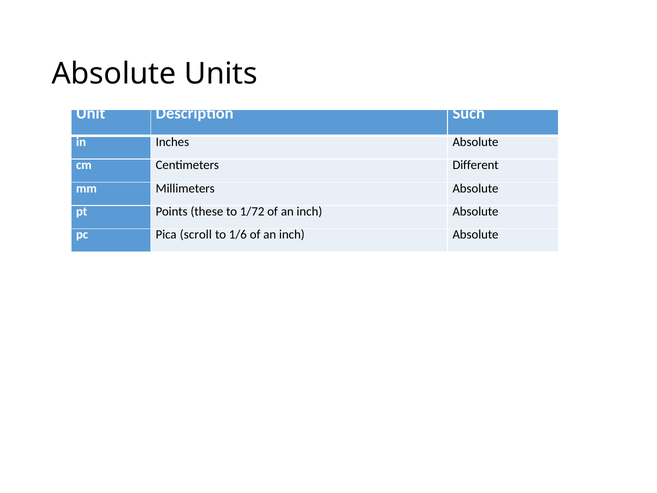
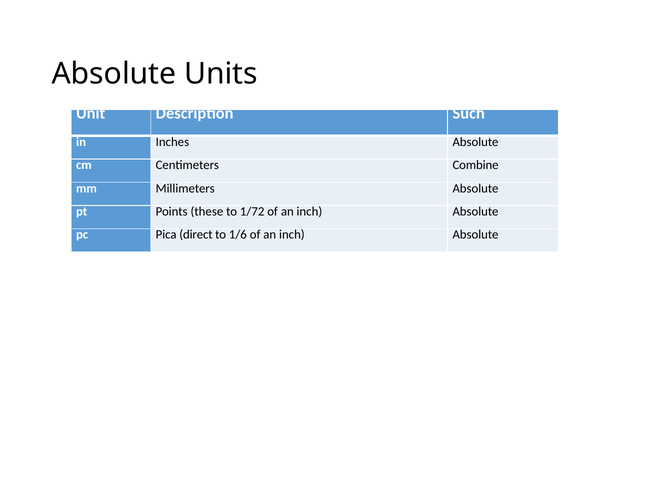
Different: Different -> Combine (476, 165)
scroll: scroll -> direct (196, 235)
